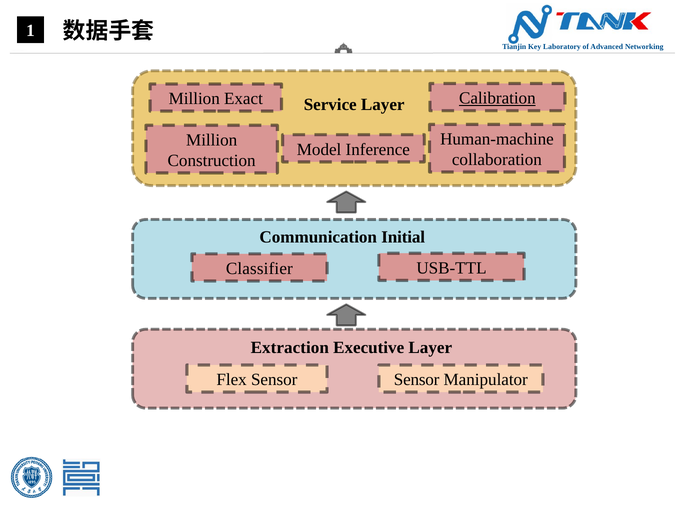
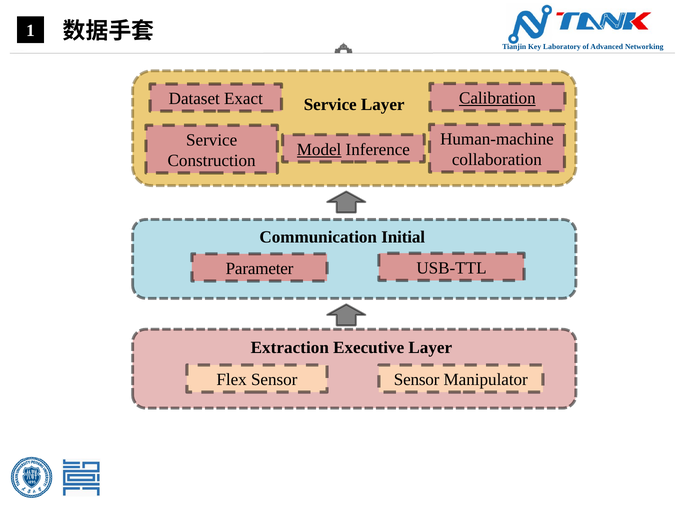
Million: Million -> Dataset (194, 99)
Million: Million -> Service (212, 140)
Model underline: none -> present (319, 150)
Classifier: Classifier -> Parameter (260, 269)
